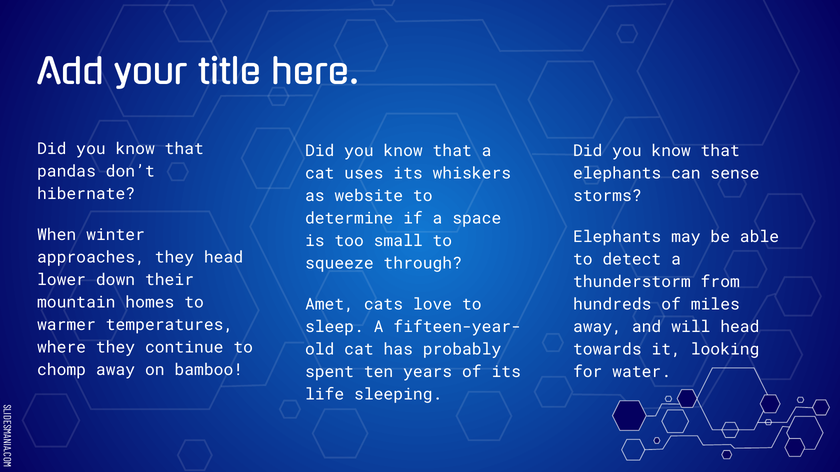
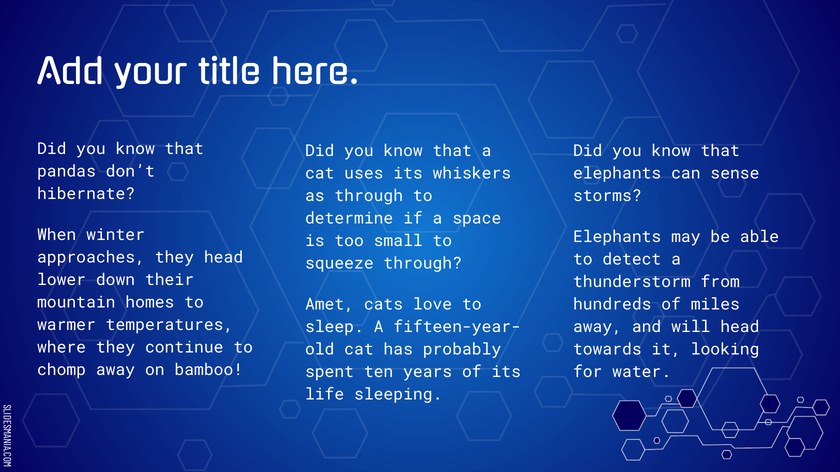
as website: website -> through (369, 196)
